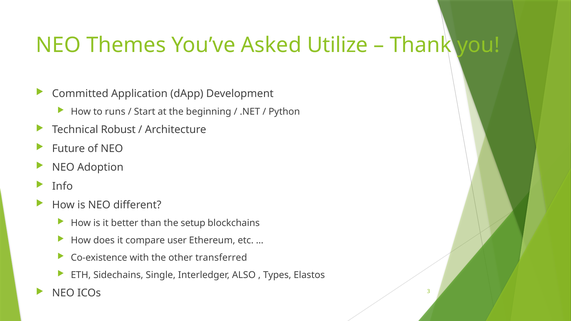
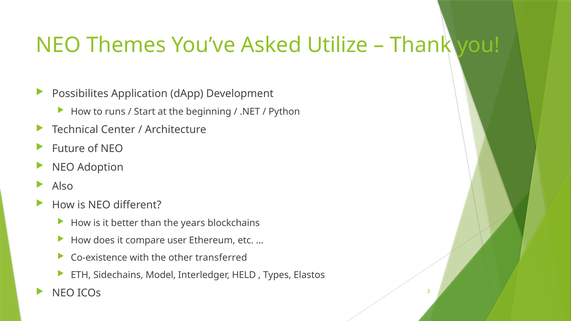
Committed: Committed -> Possibilites (80, 94)
Robust: Robust -> Center (118, 130)
Info: Info -> Also (63, 186)
setup: setup -> years (193, 223)
Single: Single -> Model (161, 275)
ALSO: ALSO -> HELD (244, 275)
